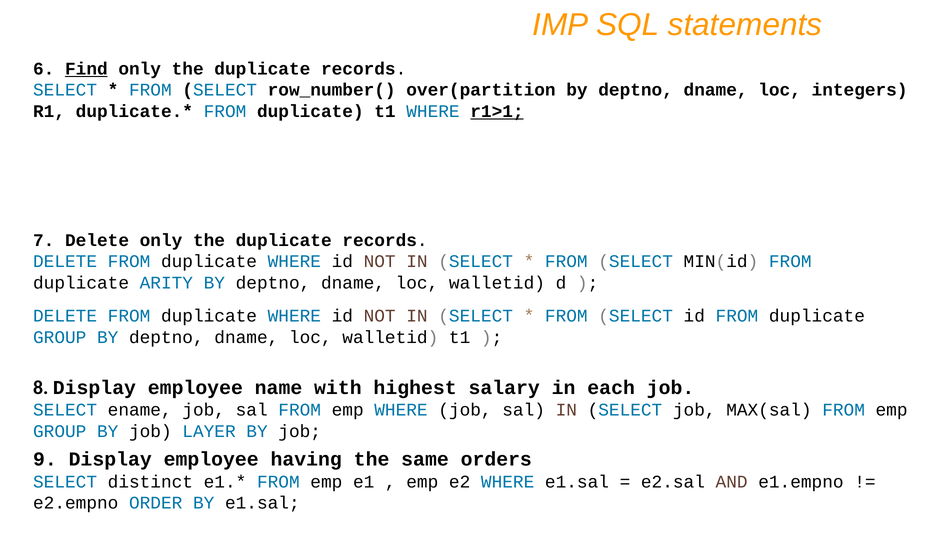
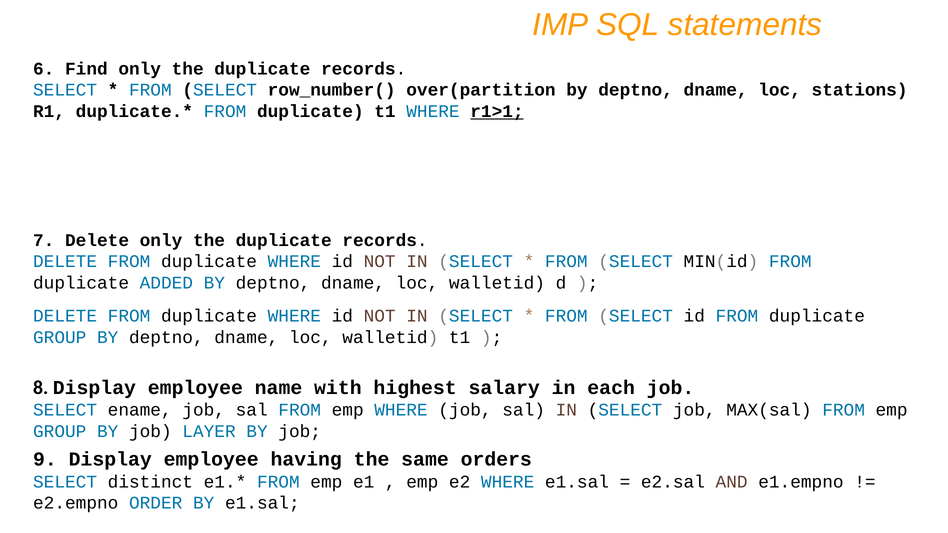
Find underline: present -> none (86, 69)
integers: integers -> stations (860, 90)
ARITY: ARITY -> ADDED (166, 283)
